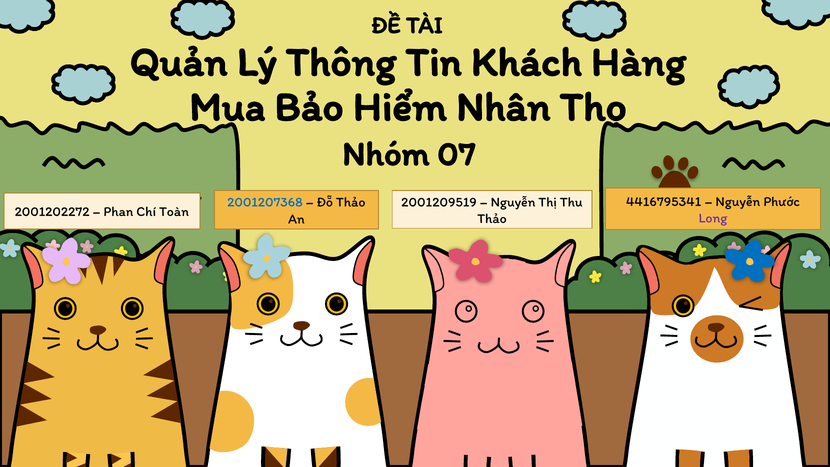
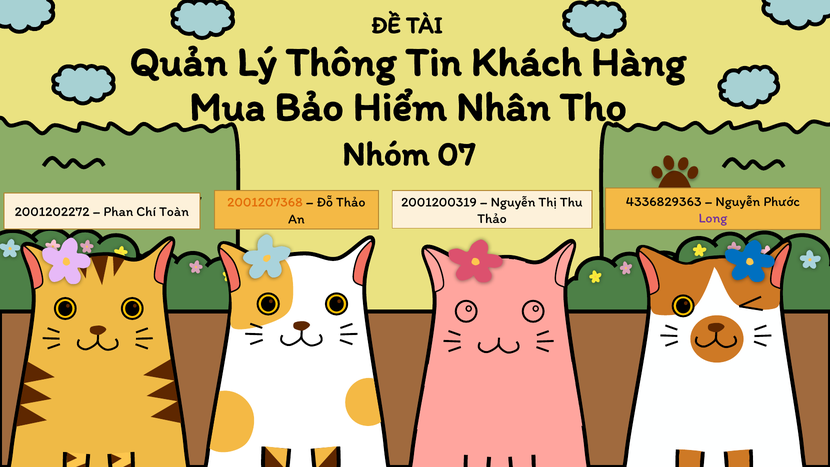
4416795341: 4416795341 -> 4336829363 (664, 201)
2001209519: 2001209519 -> 2001200319 (439, 202)
2001207368 colour: blue -> orange (265, 202)
